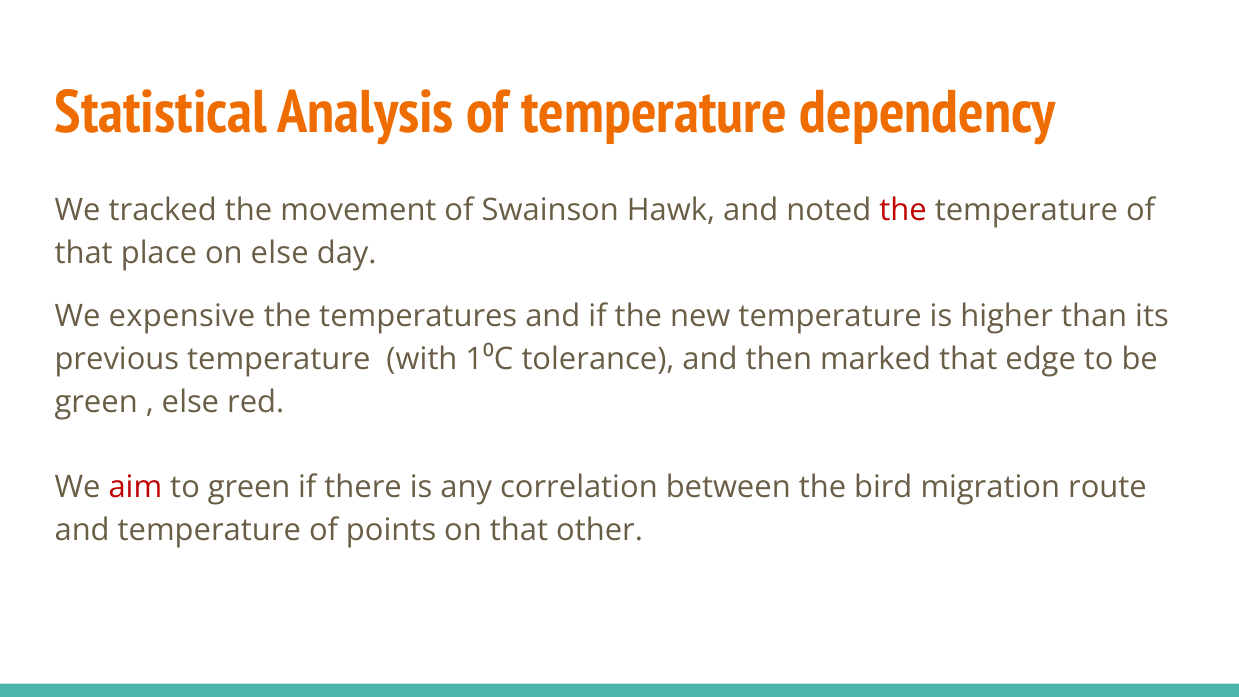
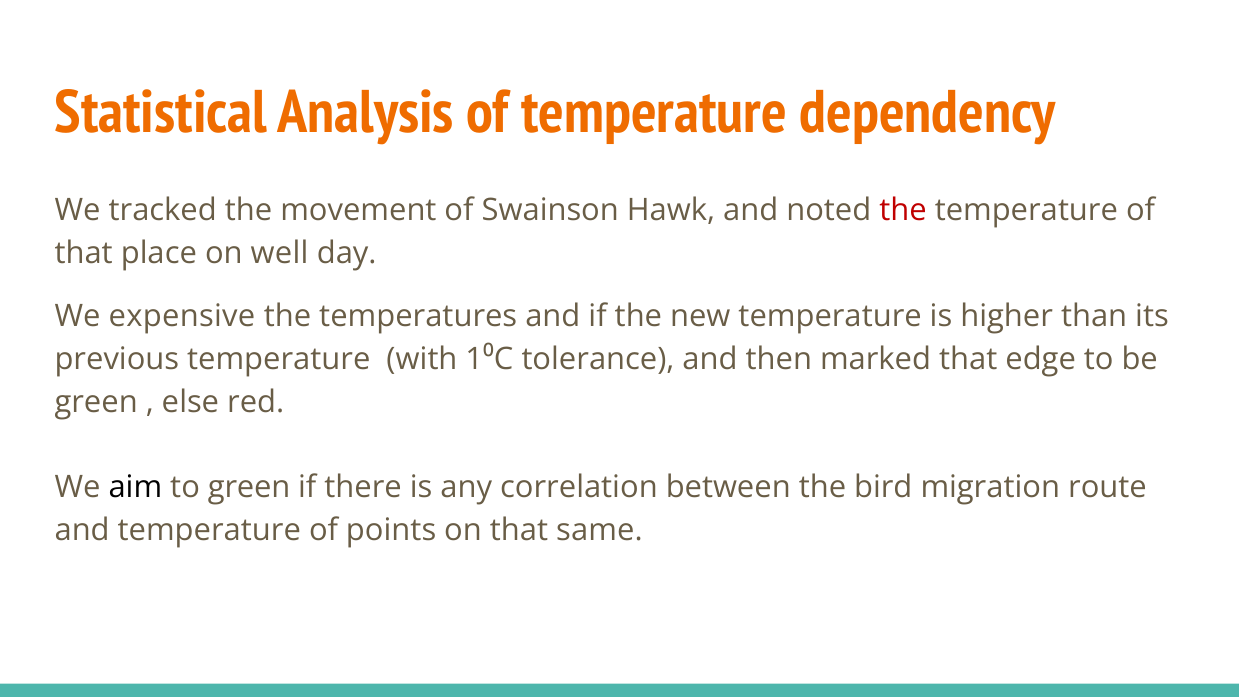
on else: else -> well (280, 253)
aim colour: red -> black (135, 487)
other: other -> same (599, 530)
